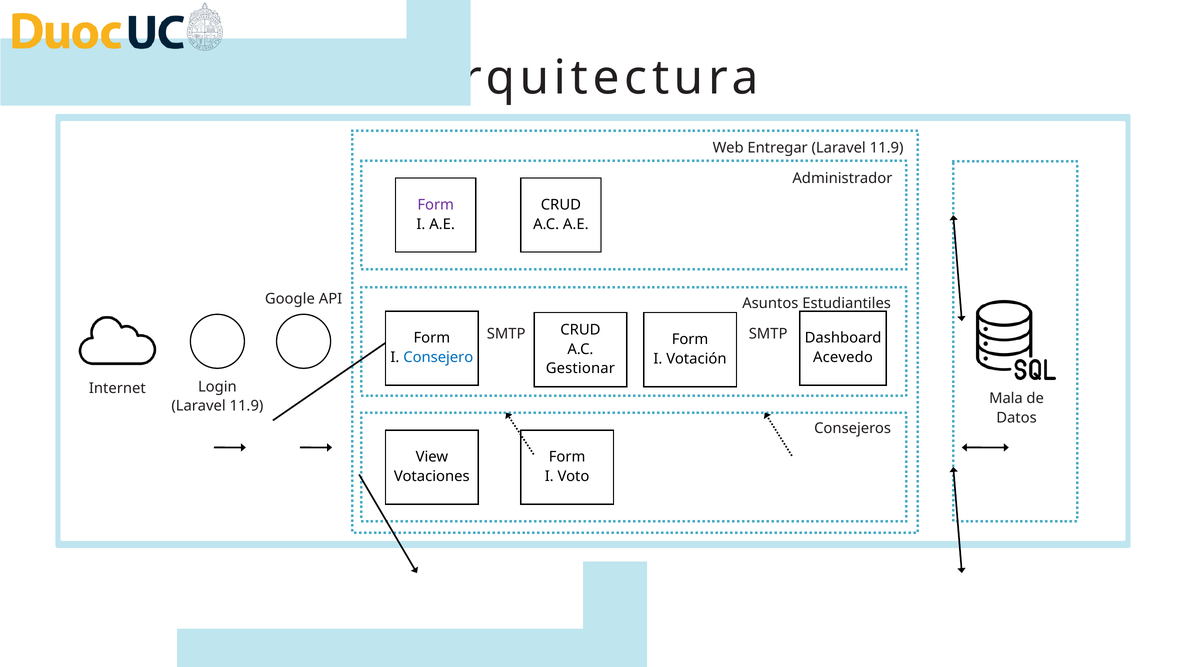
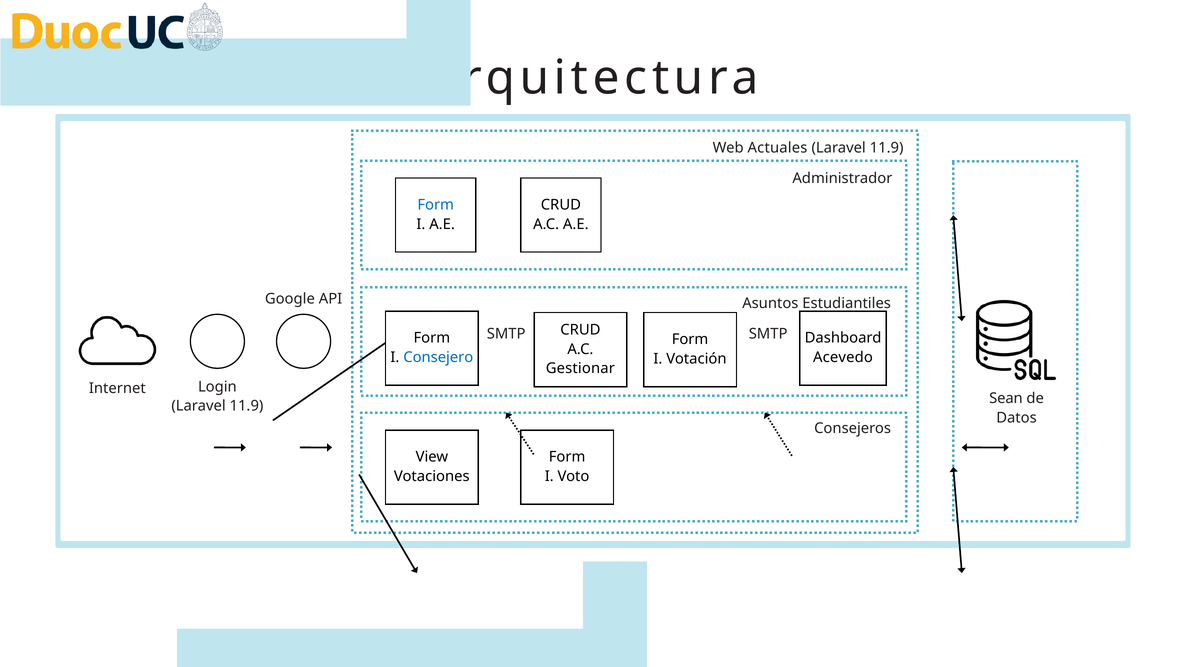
Entregar: Entregar -> Actuales (777, 148)
Form colour: purple -> blue (436, 205)
Mala: Mala -> Sean (1006, 399)
